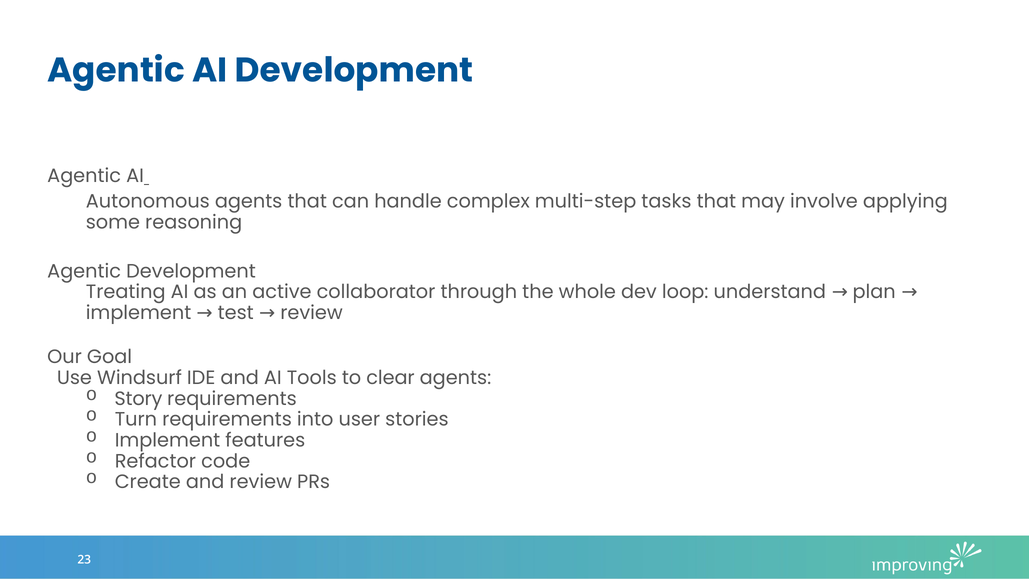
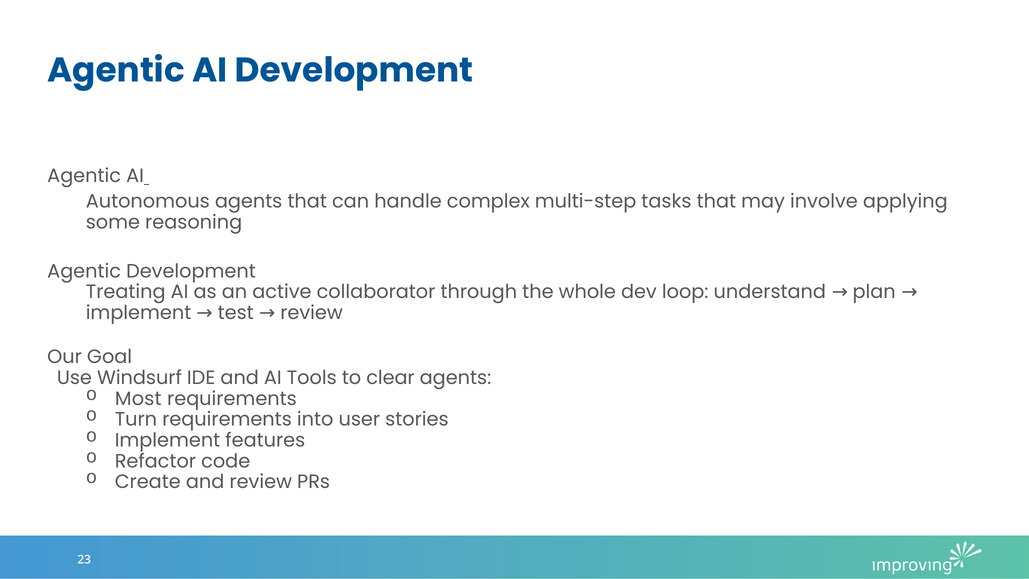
Story: Story -> Most (138, 399)
